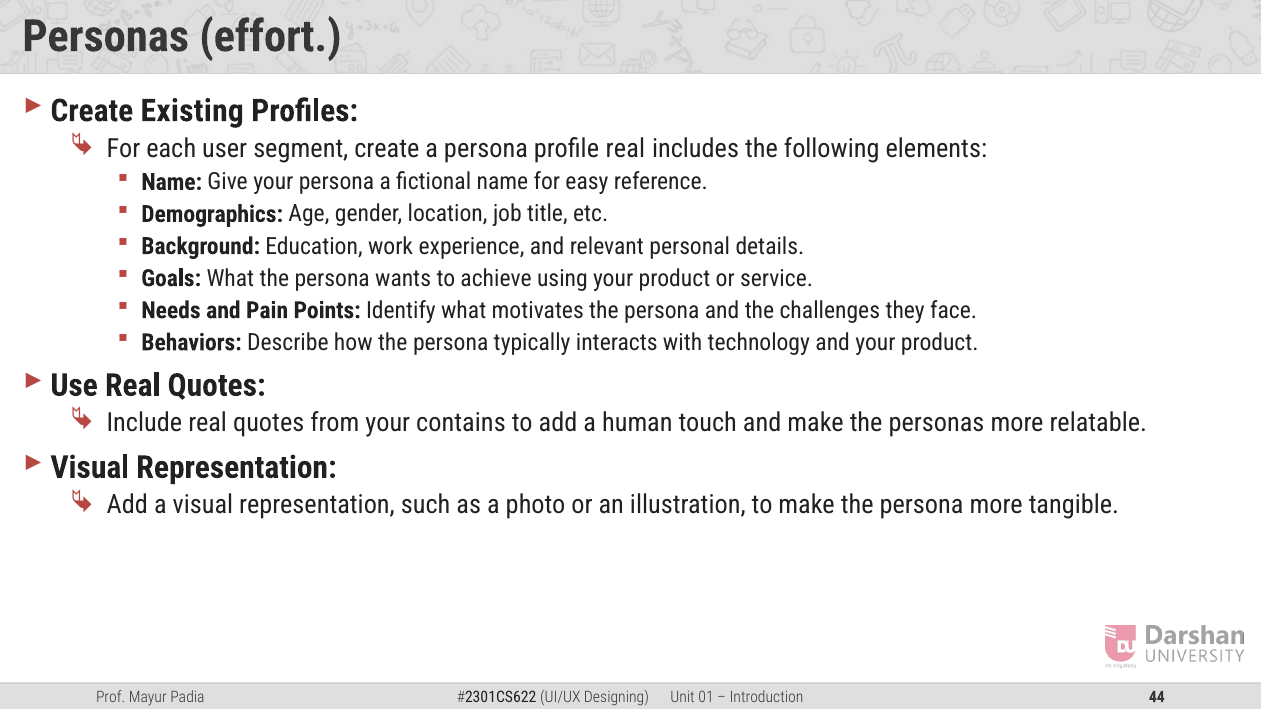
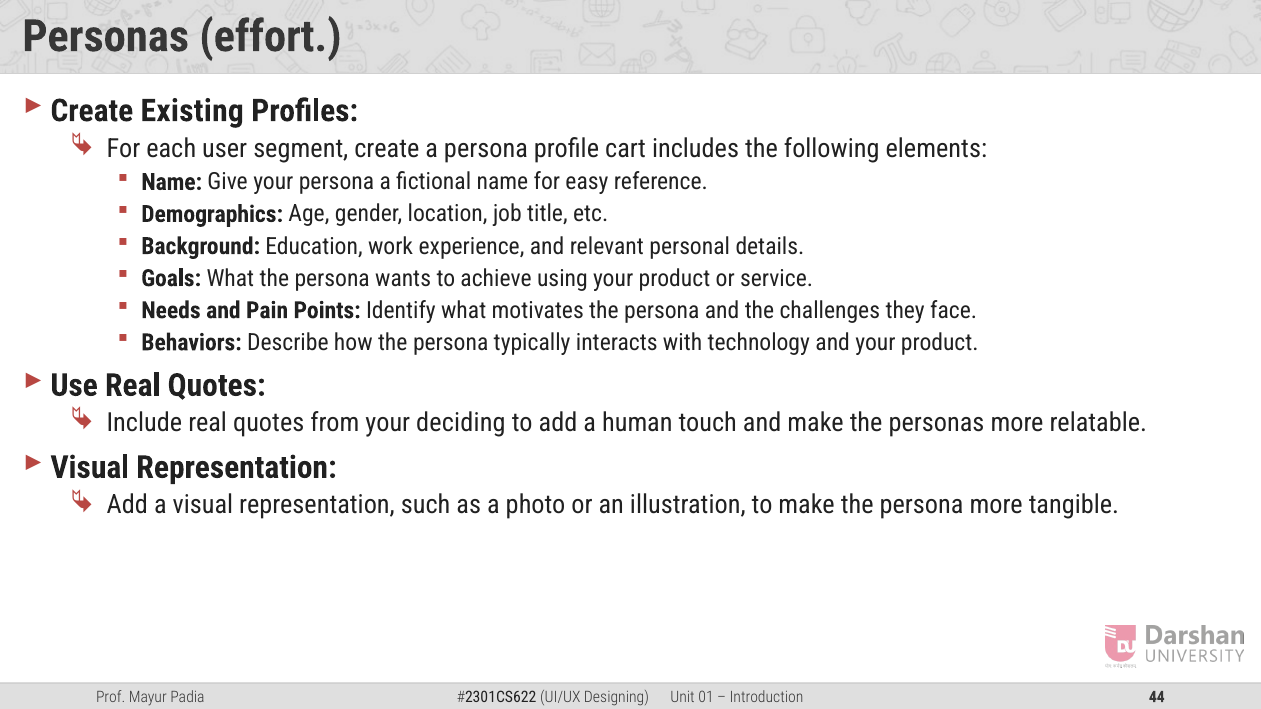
profile real: real -> cart (625, 149)
contains: contains -> deciding (461, 423)
